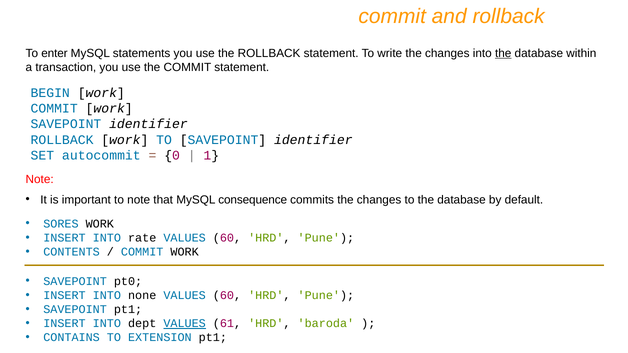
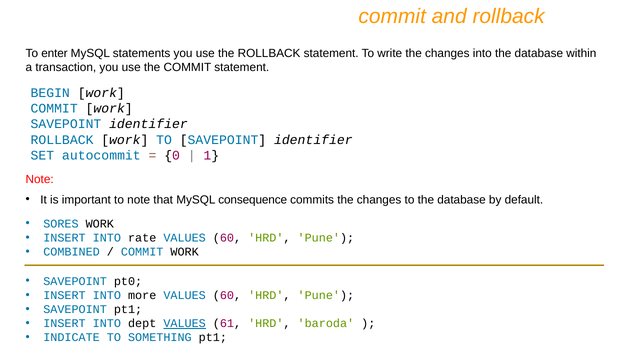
the underline: present -> none (503, 53)
CONTENTS: CONTENTS -> COMBINED (72, 252)
none: none -> more (142, 295)
CONTAINS: CONTAINS -> INDICATE (72, 338)
EXTENSION: EXTENSION -> SOMETHING (160, 338)
